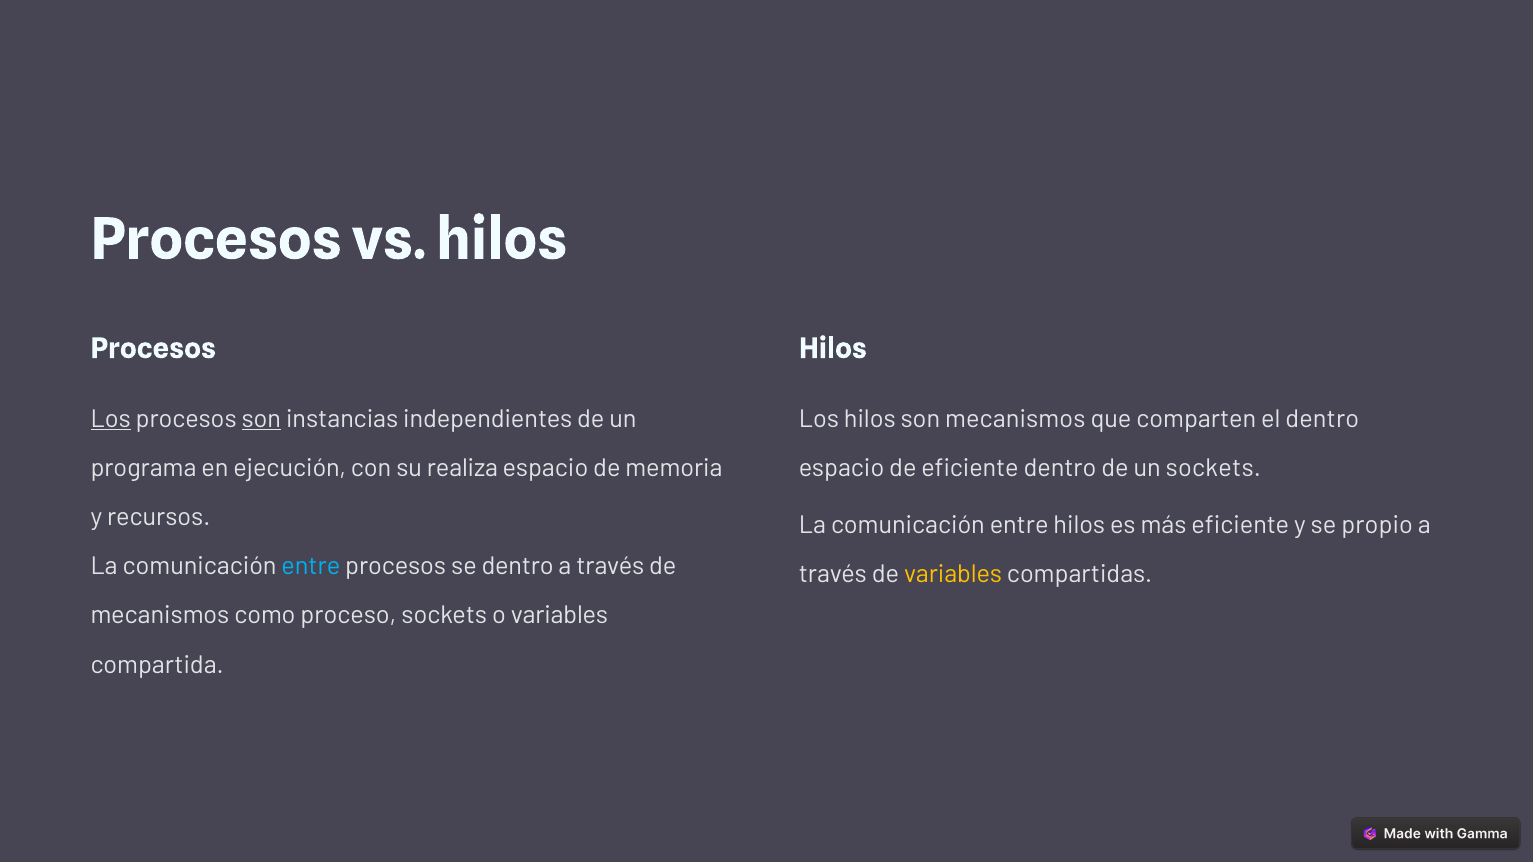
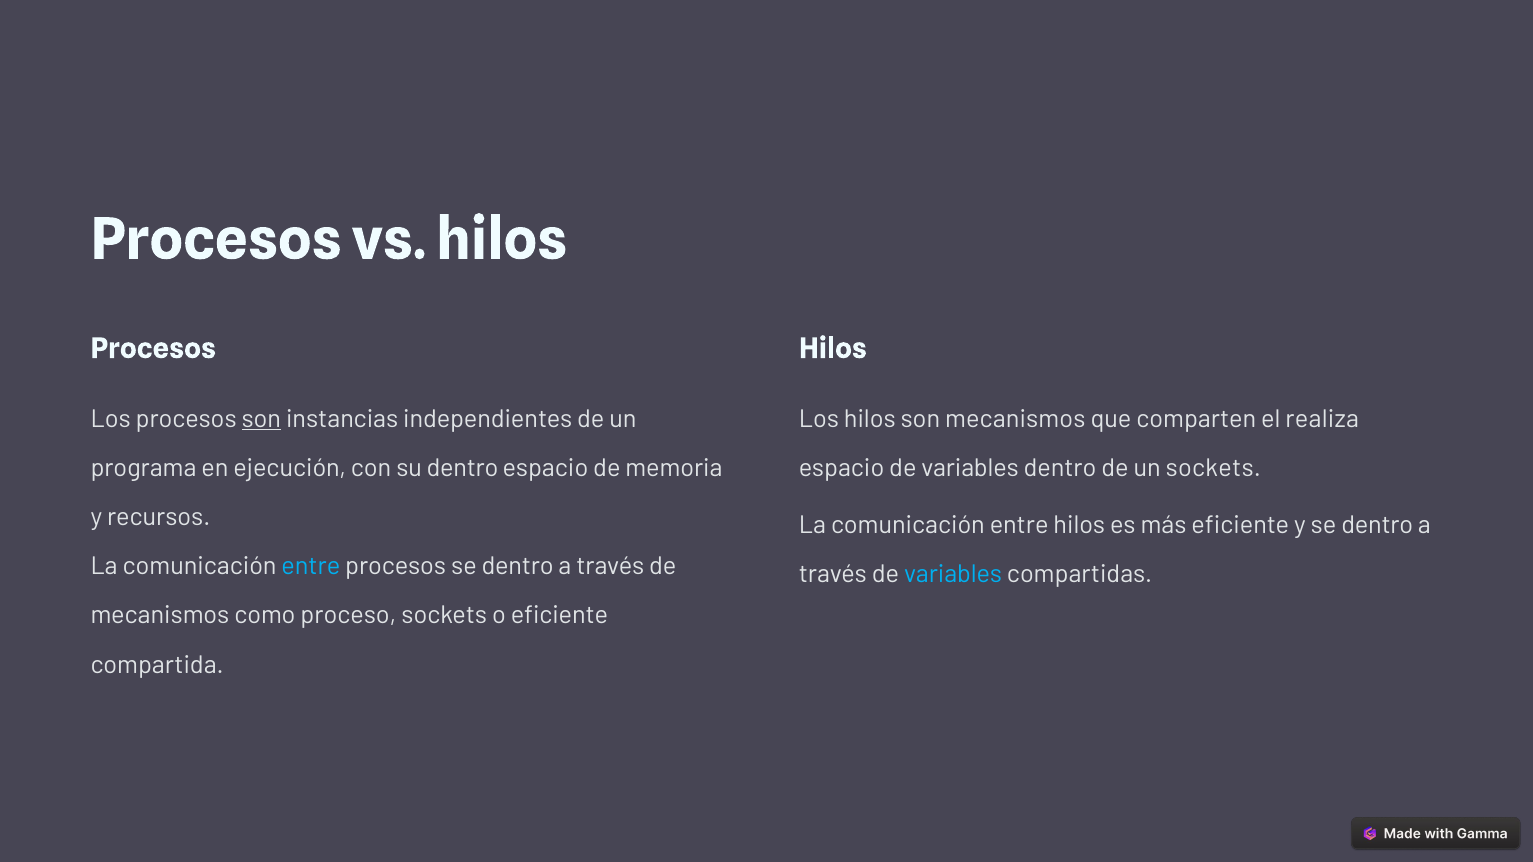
Los underline: present -> none (111, 419)
el dentro: dentro -> realiza (1322, 419)
su realiza: realiza -> dentro (463, 468)
espacio de eficiente: eficiente -> variables (970, 468)
y se propio: propio -> dentro (1377, 525)
variables colour: yellow -> light blue (953, 574)
o variables: variables -> eficiente (559, 616)
